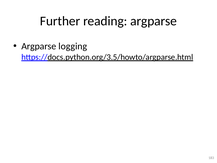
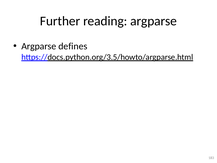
logging: logging -> defines (73, 46)
